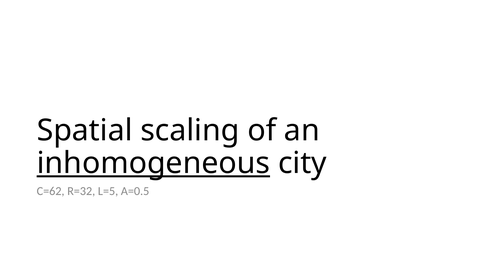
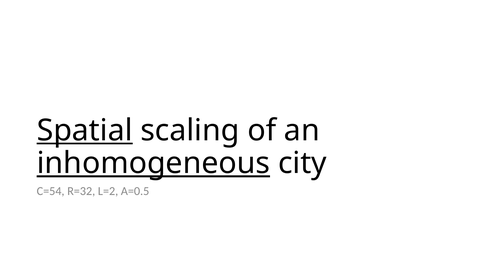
Spatial underline: none -> present (85, 130)
C=62: C=62 -> C=54 (51, 191)
L=5: L=5 -> L=2 (108, 191)
